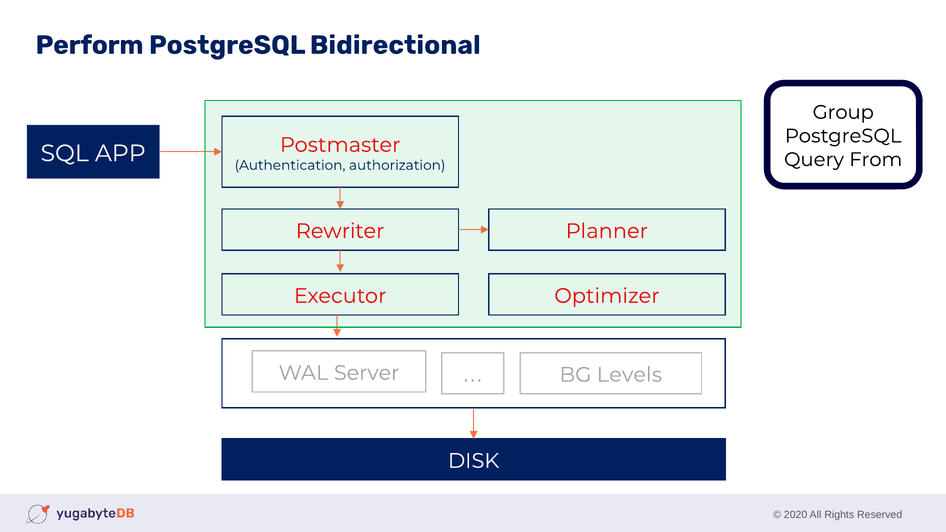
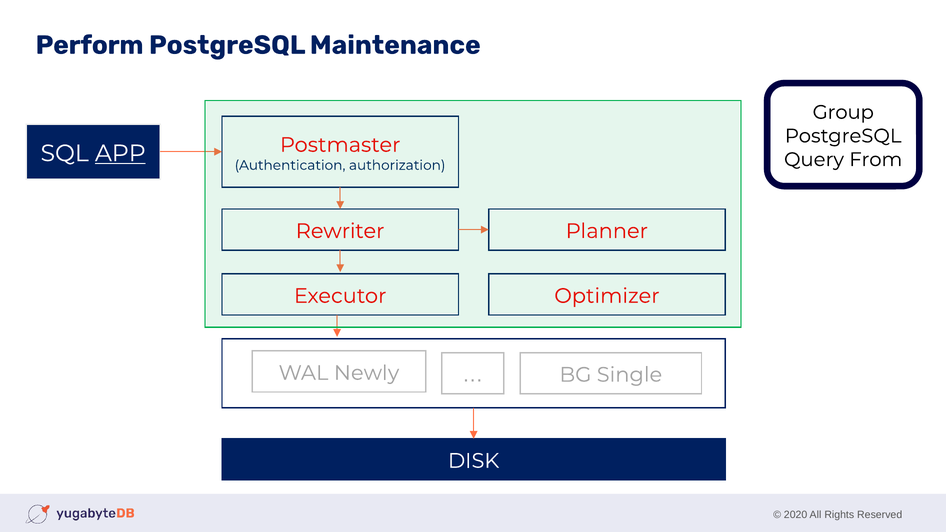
Bidirectional: Bidirectional -> Maintenance (395, 45)
APP underline: none -> present (120, 153)
Server: Server -> Newly (367, 373)
Levels: Levels -> Single (629, 375)
